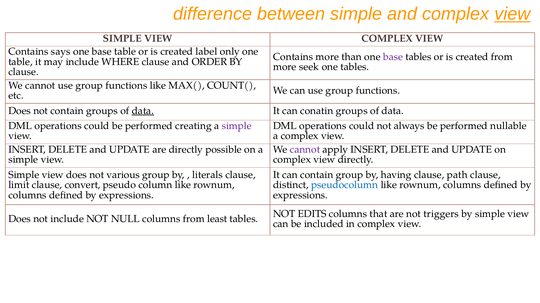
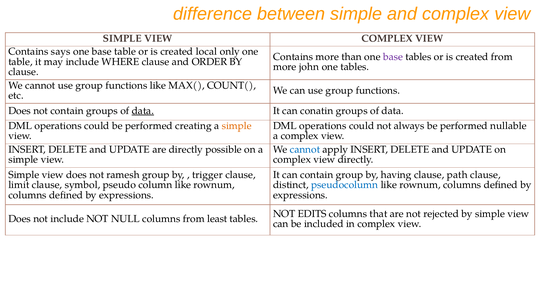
view underline: present -> none (512, 14)
label: label -> local (206, 52)
seek: seek -> john (309, 67)
simple colour: purple -> orange (237, 126)
cannot colour: purple -> blue (305, 150)
various: various -> ramesh (123, 175)
literals: literals -> trigger (207, 175)
convert: convert -> symbol (82, 185)
triggers: triggers -> rejected (441, 214)
